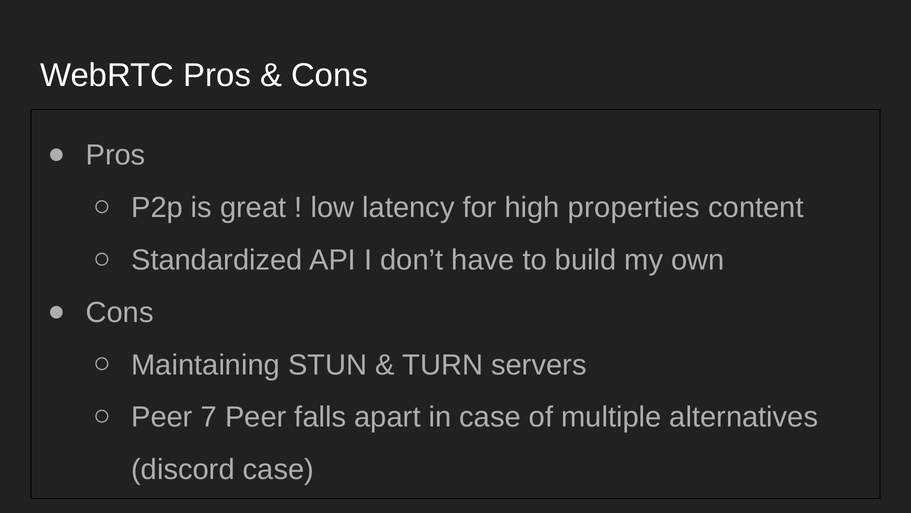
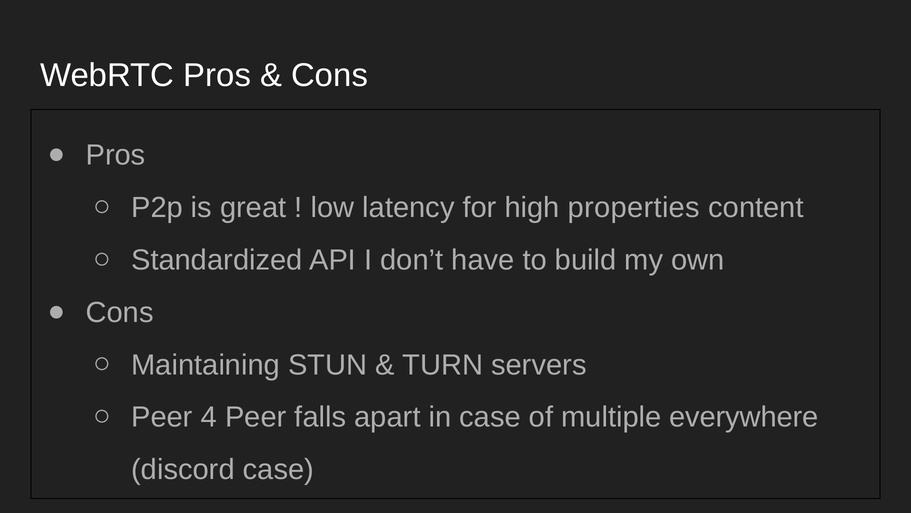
7: 7 -> 4 (209, 417)
alternatives: alternatives -> everywhere (744, 417)
